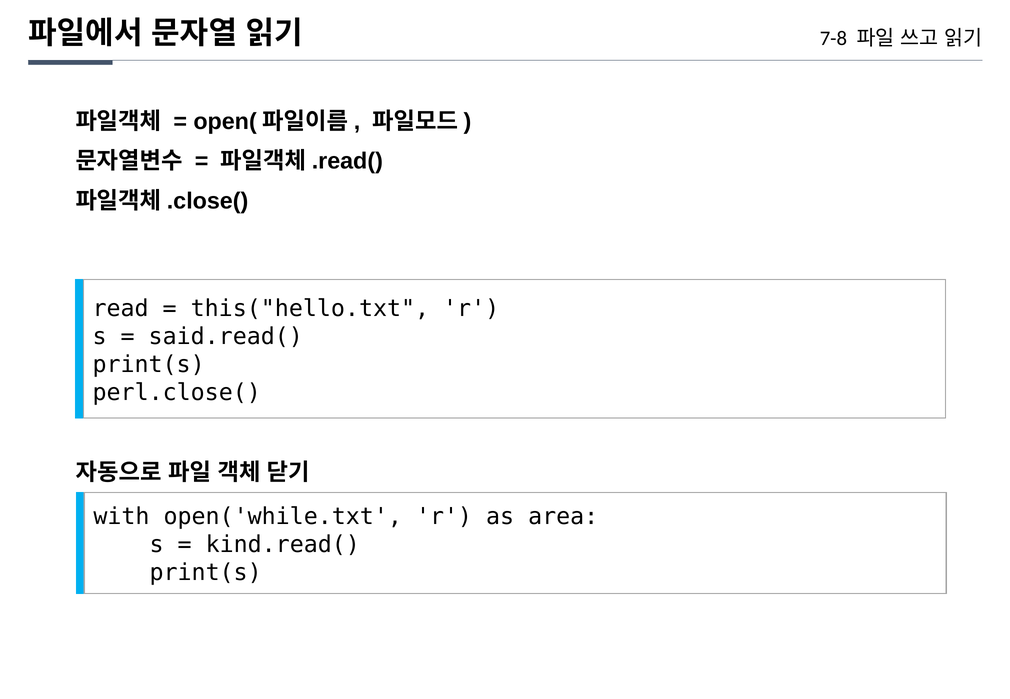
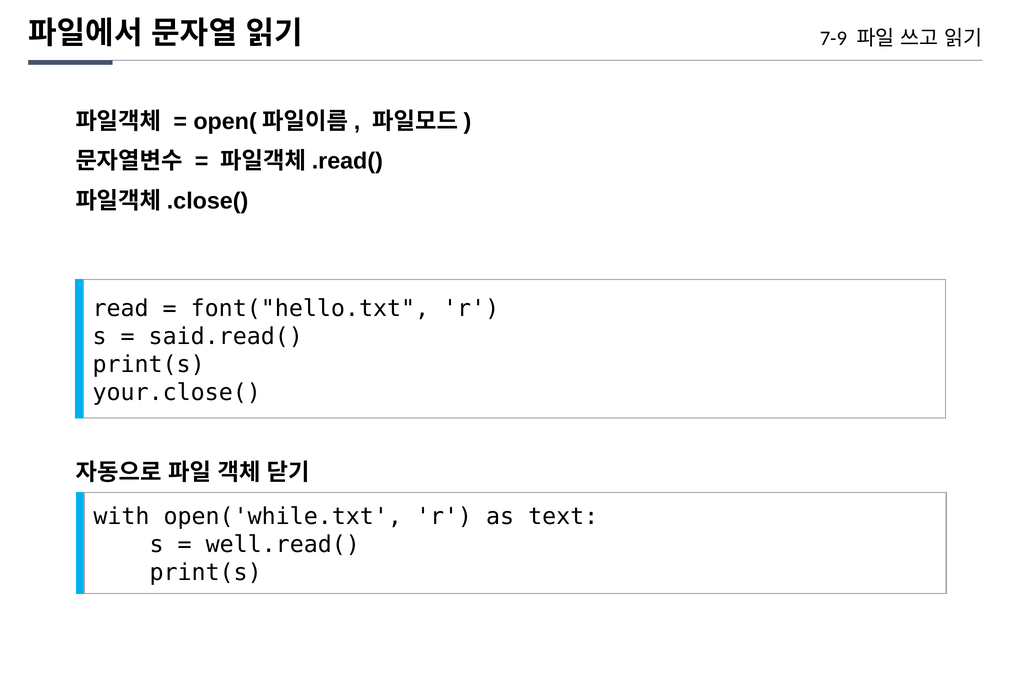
7-8: 7-8 -> 7-9 (833, 38)
this("hello.txt: this("hello.txt -> font("hello.txt (310, 309)
perl.close(: perl.close( -> your.close( (177, 392)
area: area -> text (563, 517)
kind.read(: kind.read( -> well.read( (283, 545)
